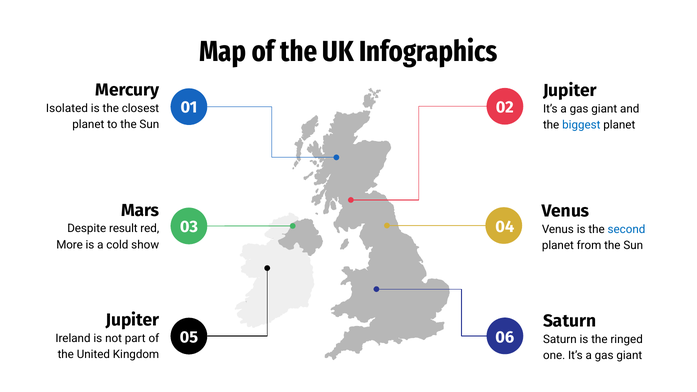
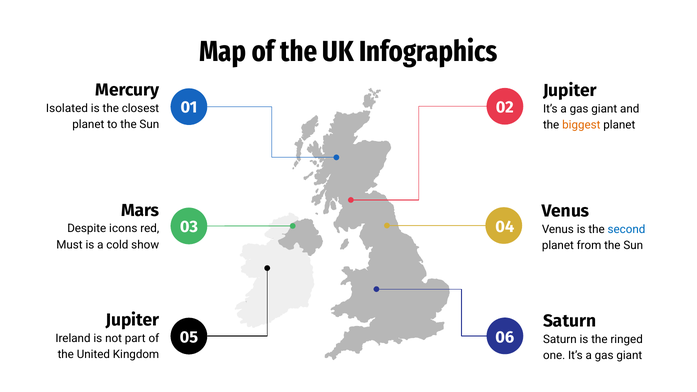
biggest colour: blue -> orange (581, 125)
result: result -> icons (123, 229)
More: More -> Must (69, 245)
